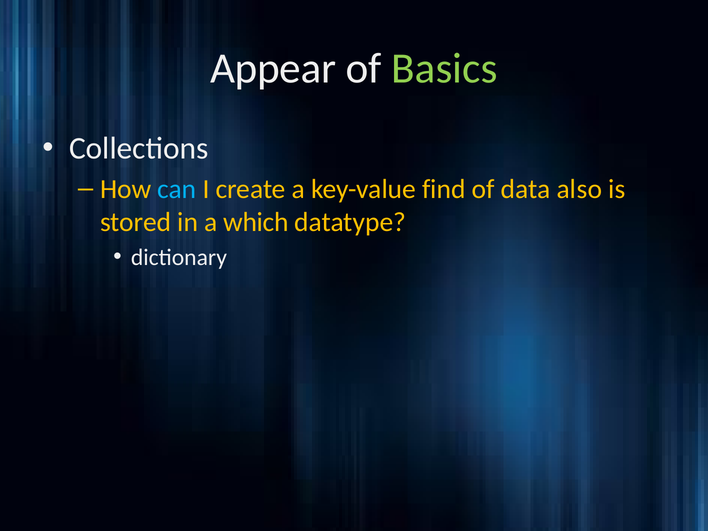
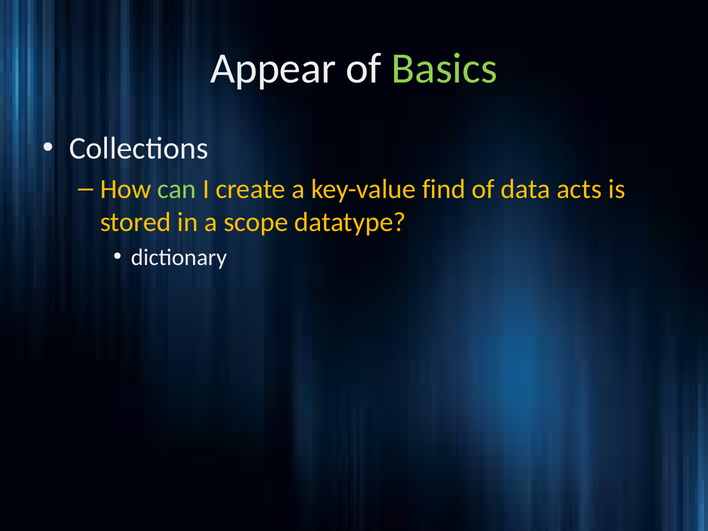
can colour: light blue -> light green (177, 189)
also: also -> acts (579, 189)
which: which -> scope (256, 222)
